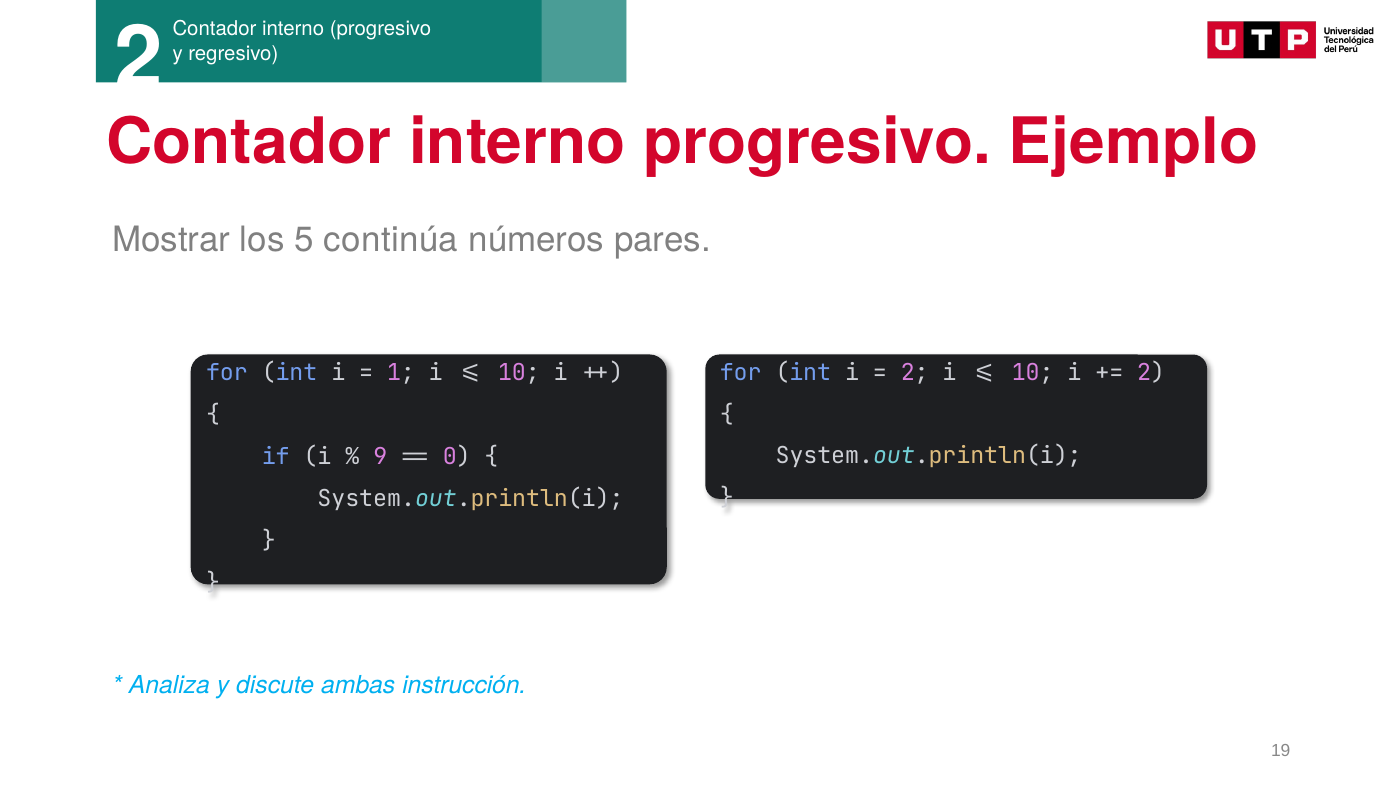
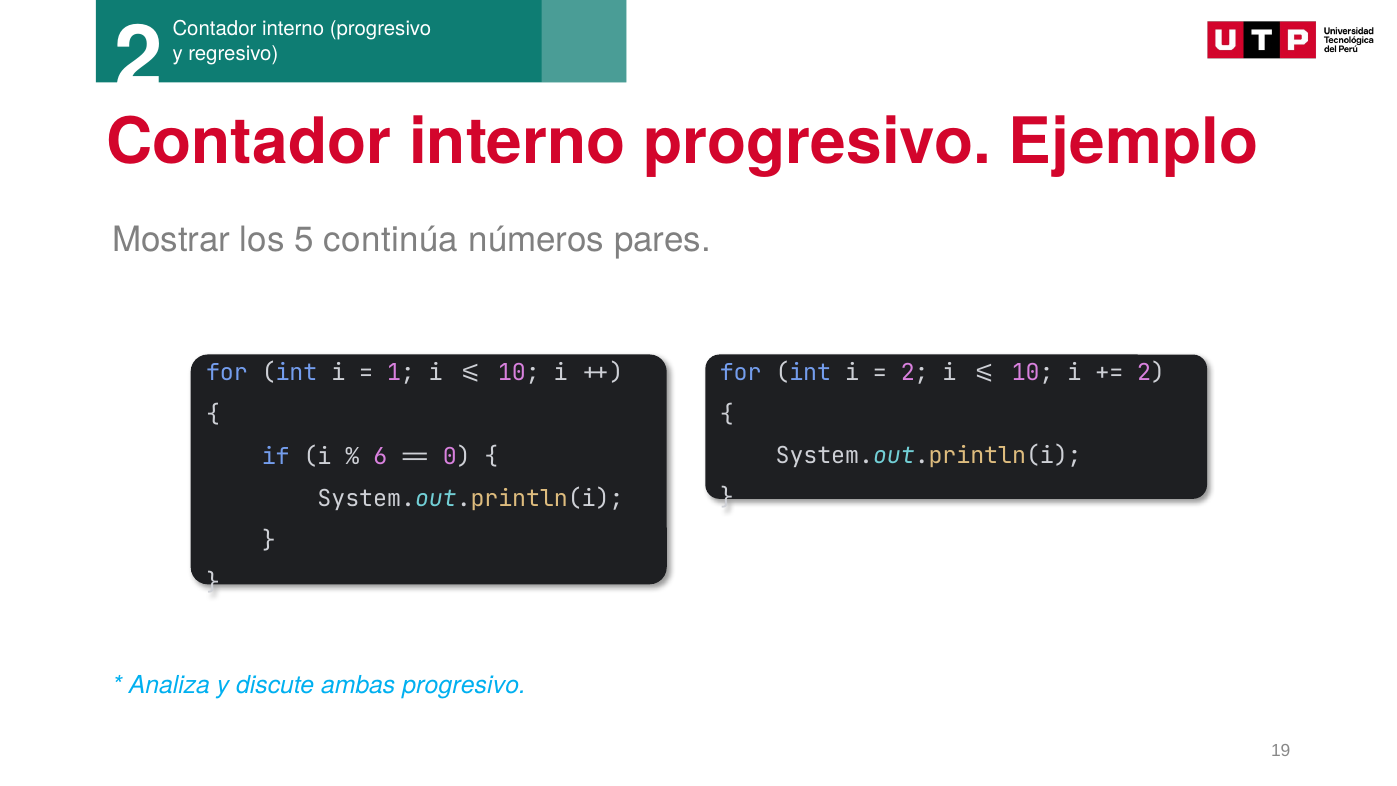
9: 9 -> 6 (380, 457)
ambas instrucción: instrucción -> progresivo (464, 685)
